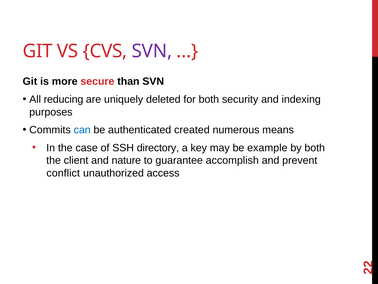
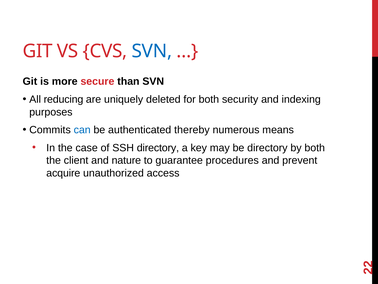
SVN colour: purple -> blue (152, 51)
created: created -> thereby (192, 130)
be example: example -> directory (267, 148)
accomplish: accomplish -> procedures (232, 160)
conflict: conflict -> acquire (63, 173)
